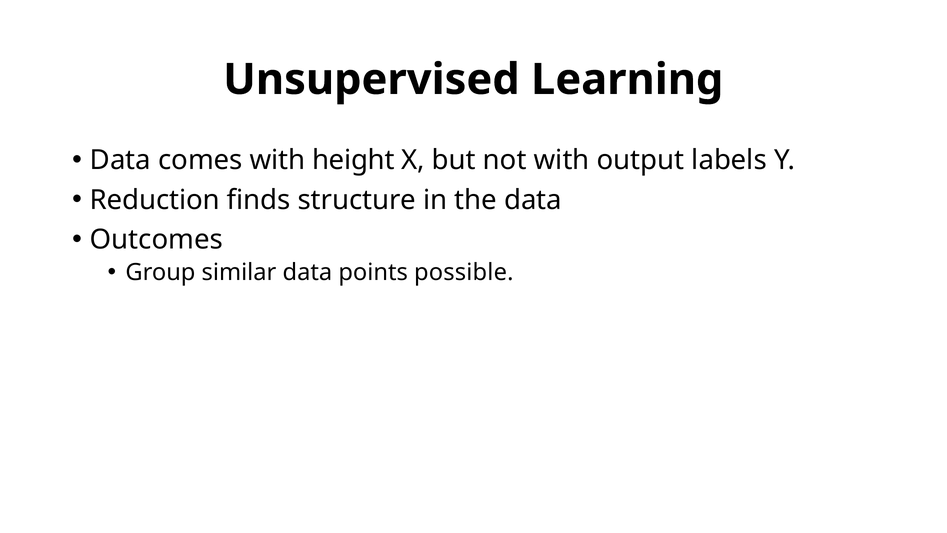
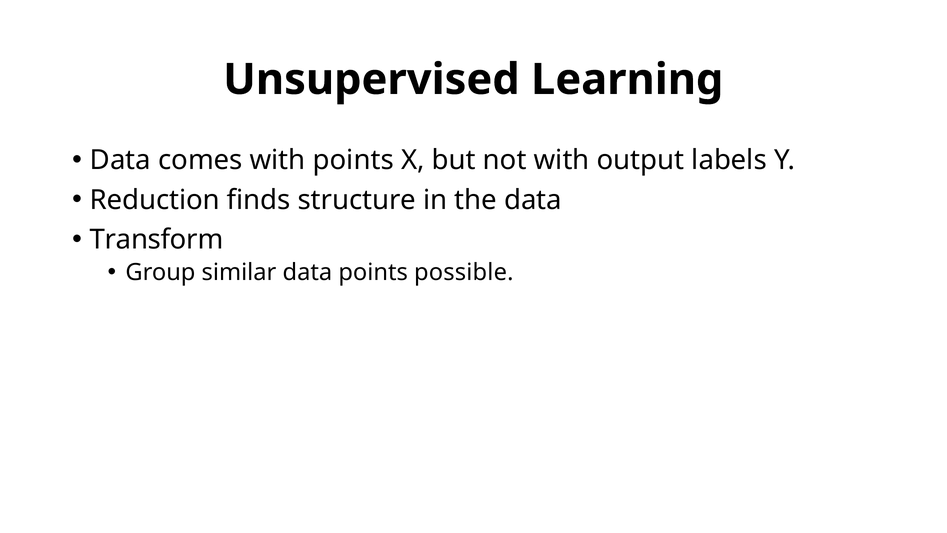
with height: height -> points (353, 160)
Outcomes: Outcomes -> Transform (156, 240)
